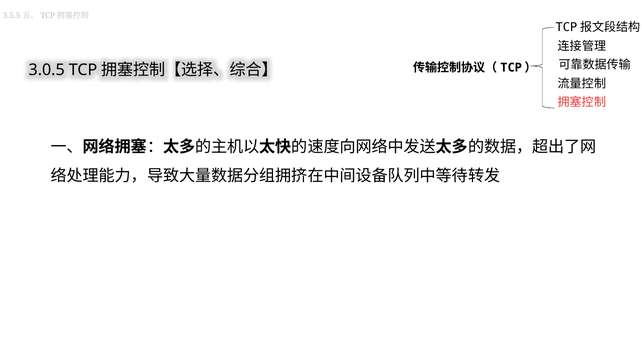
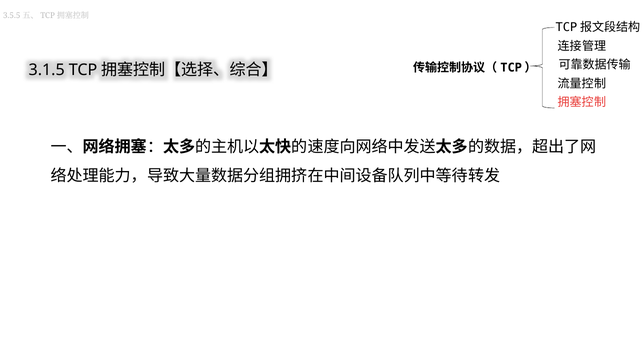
3.0.5: 3.0.5 -> 3.1.5 (47, 70)
